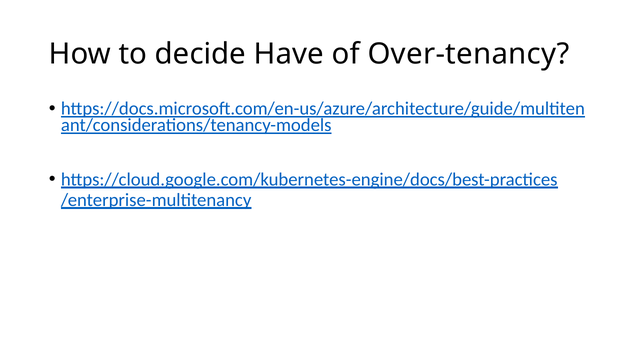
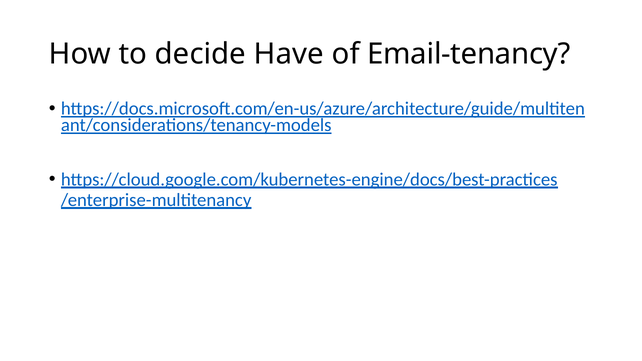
Over-tenancy: Over-tenancy -> Email-tenancy (469, 54)
